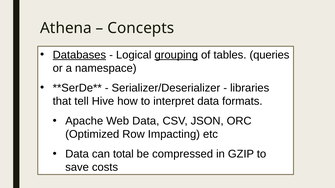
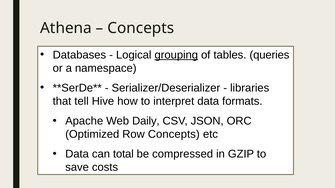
Databases underline: present -> none (79, 55)
Web Data: Data -> Daily (146, 121)
Row Impacting: Impacting -> Concepts (174, 135)
